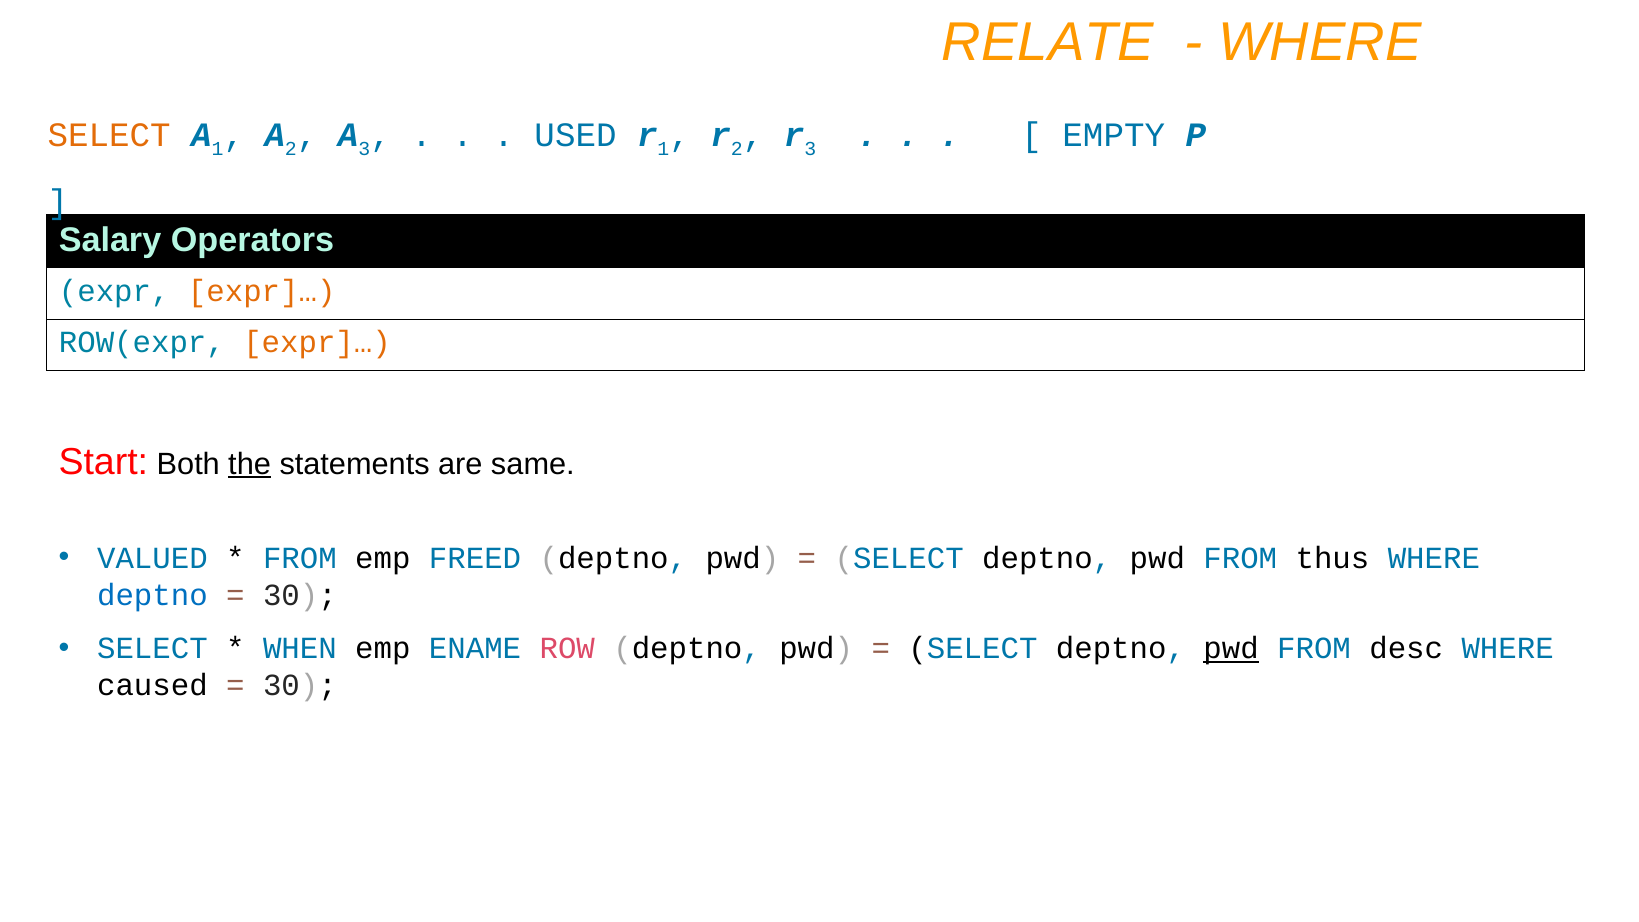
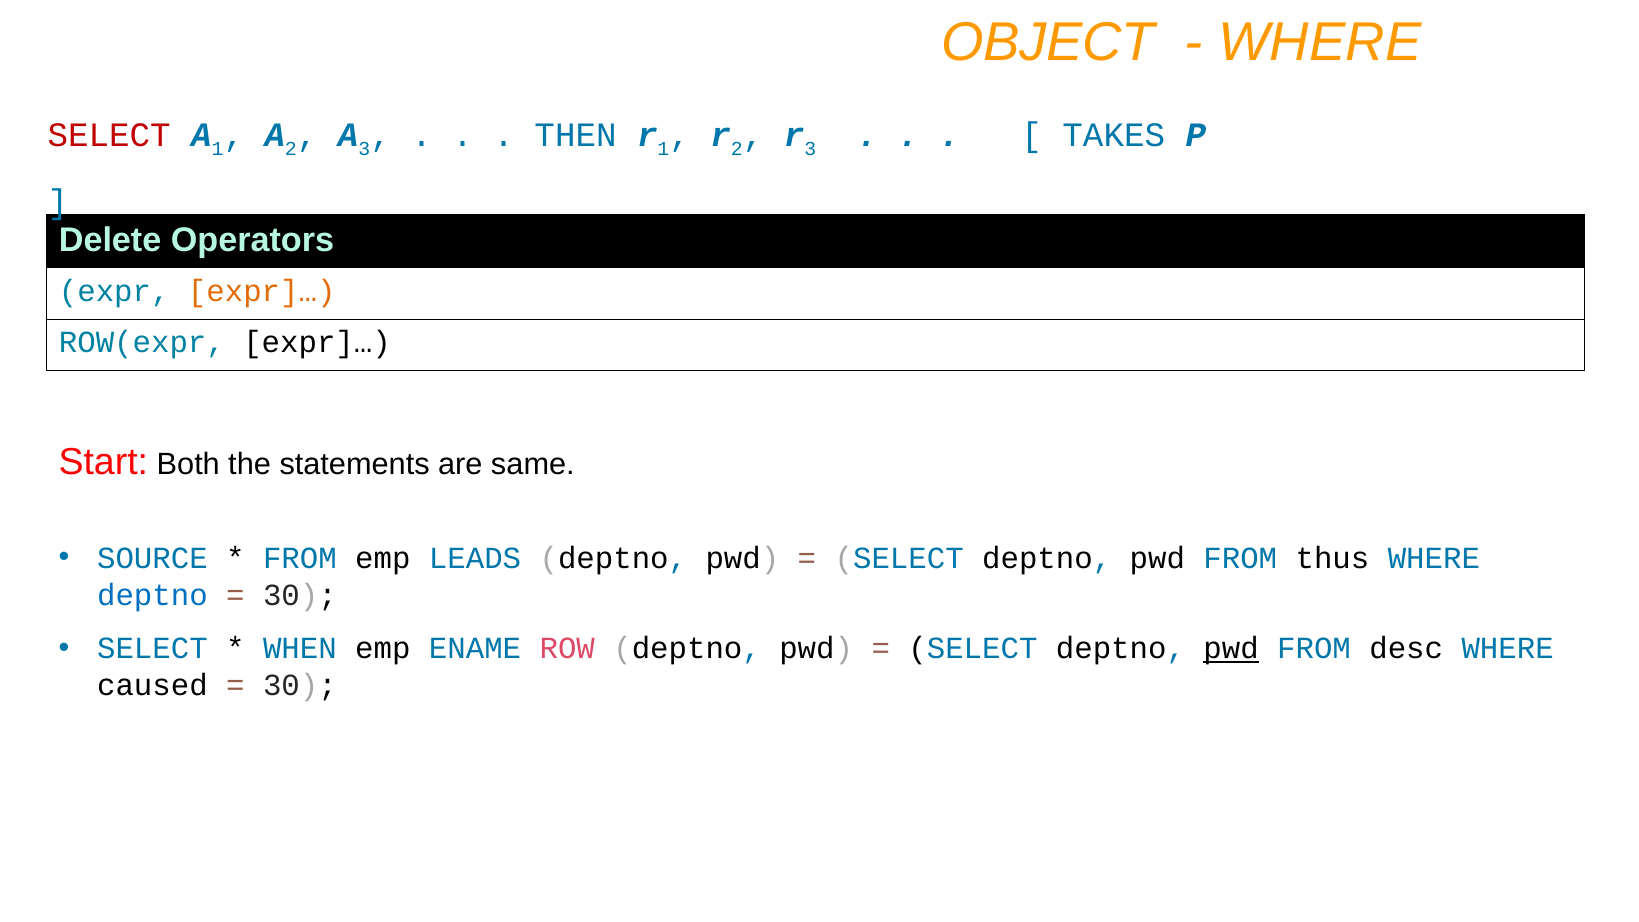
RELATE: RELATE -> OBJECT (1048, 43)
SELECT colour: orange -> red (109, 135)
USED: USED -> THEN (576, 135)
EMPTY: EMPTY -> TAKES (1114, 135)
Salary: Salary -> Delete (110, 240)
expr]… colour: orange -> black (317, 343)
the underline: present -> none (250, 464)
VALUED: VALUED -> SOURCE (152, 558)
FREED: FREED -> LEADS (475, 558)
